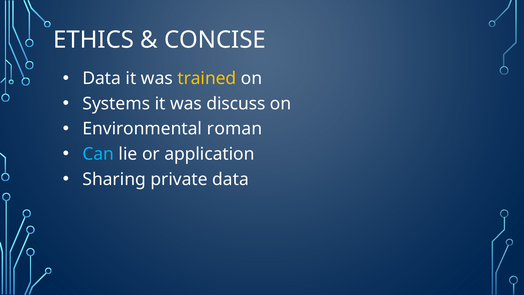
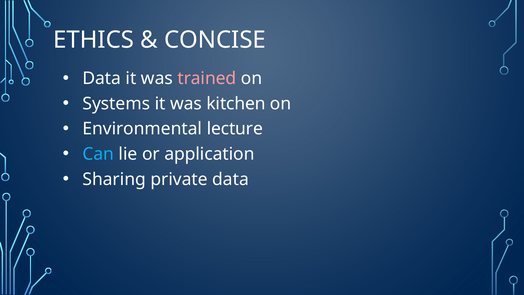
trained colour: yellow -> pink (207, 78)
discuss: discuss -> kitchen (236, 104)
roman: roman -> lecture (235, 129)
